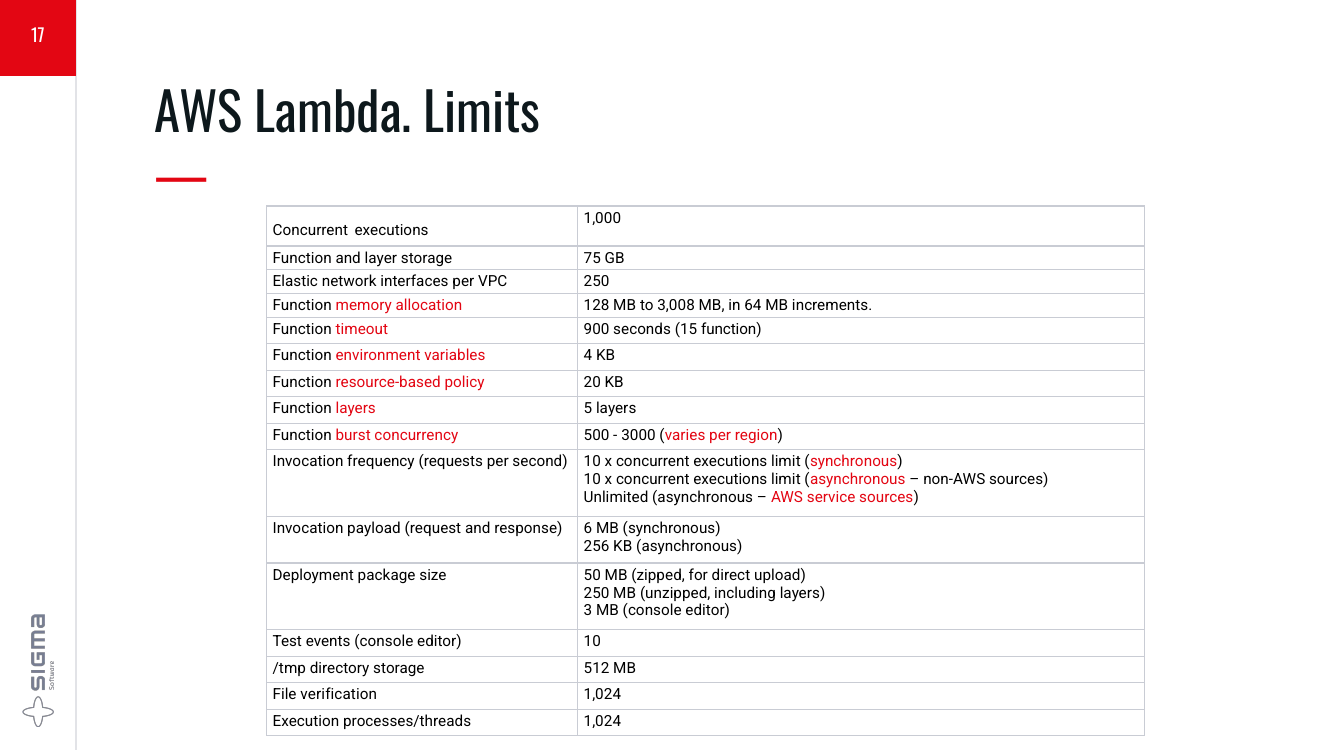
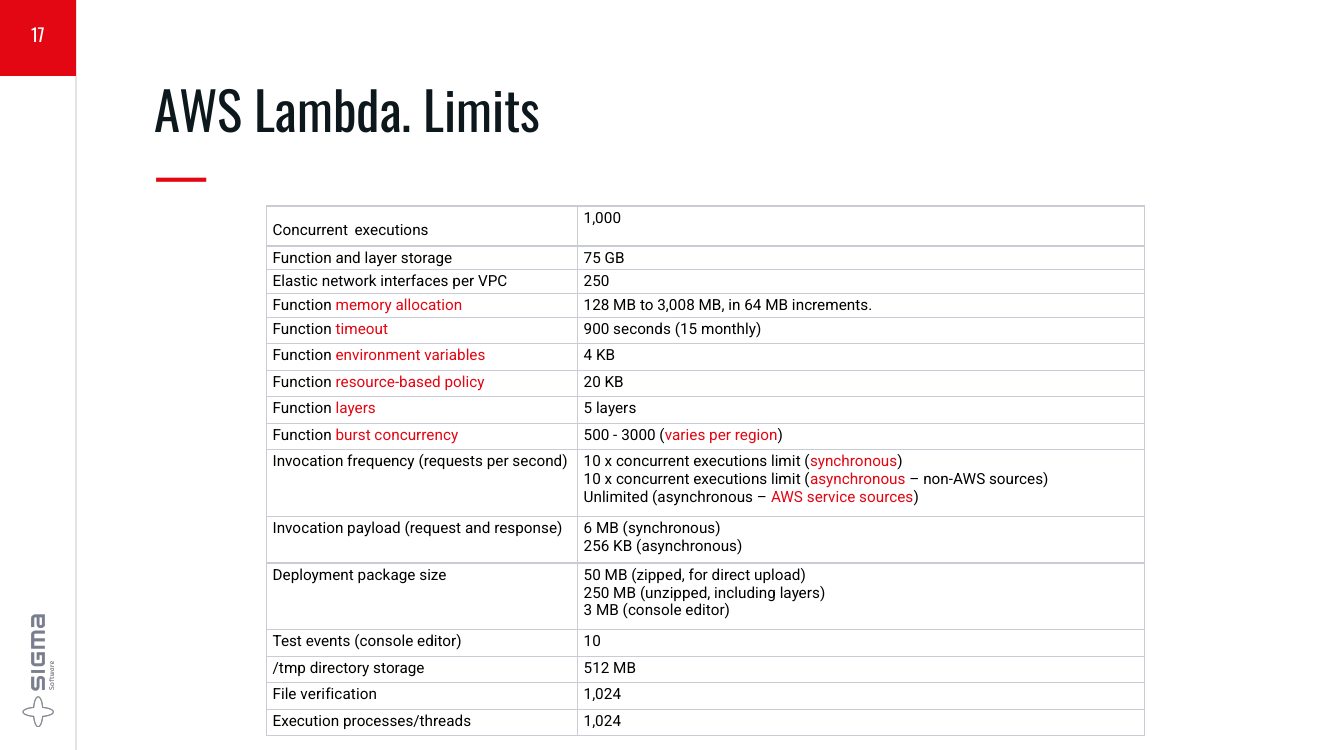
15 function: function -> monthly (731, 329)
